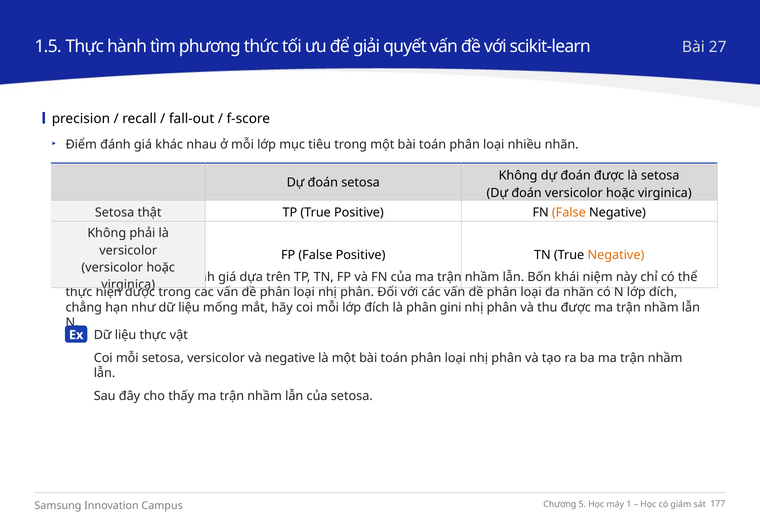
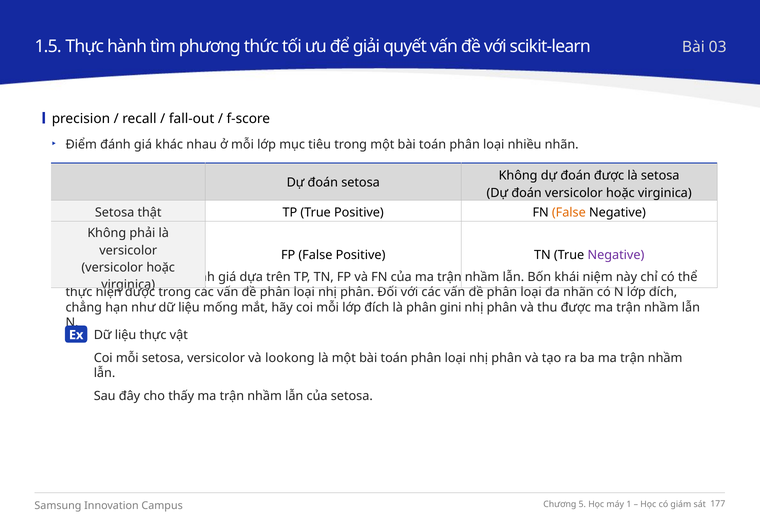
27: 27 -> 03 (718, 47)
Negative colour: orange -> purple (616, 255)
và negative: negative -> lookong (290, 358)
